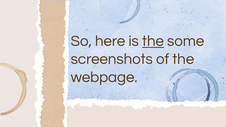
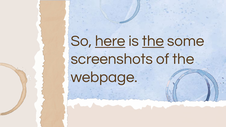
here underline: none -> present (110, 41)
